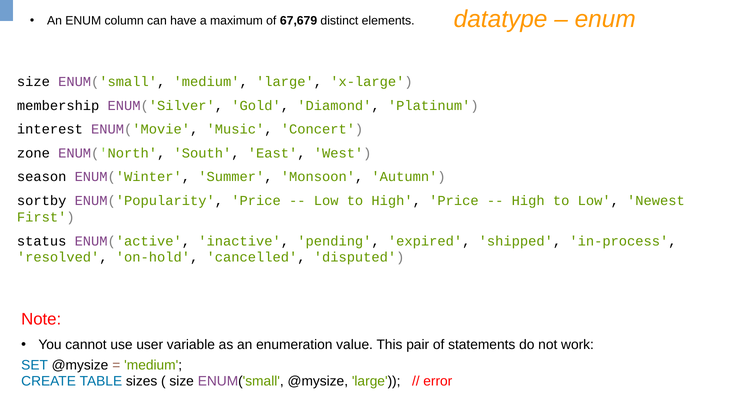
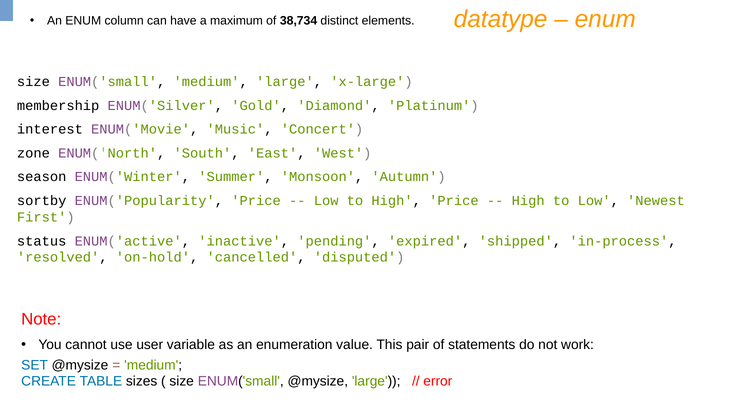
67,679: 67,679 -> 38,734 (299, 21)
